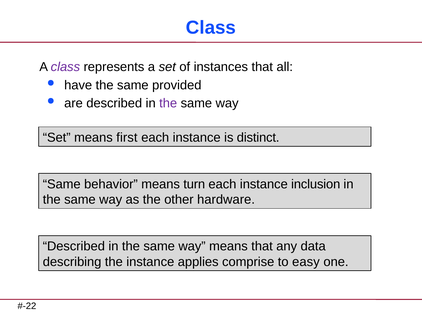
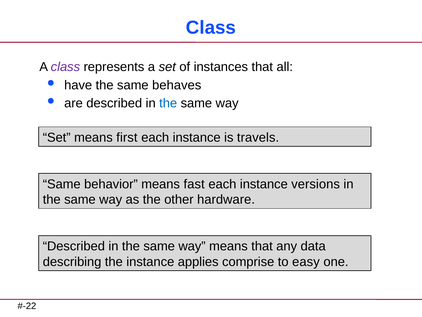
provided: provided -> behaves (177, 85)
the colour: purple -> blue (168, 103)
distinct: distinct -> travels (258, 137)
turn: turn -> fast (194, 184)
inclusion: inclusion -> versions (316, 184)
